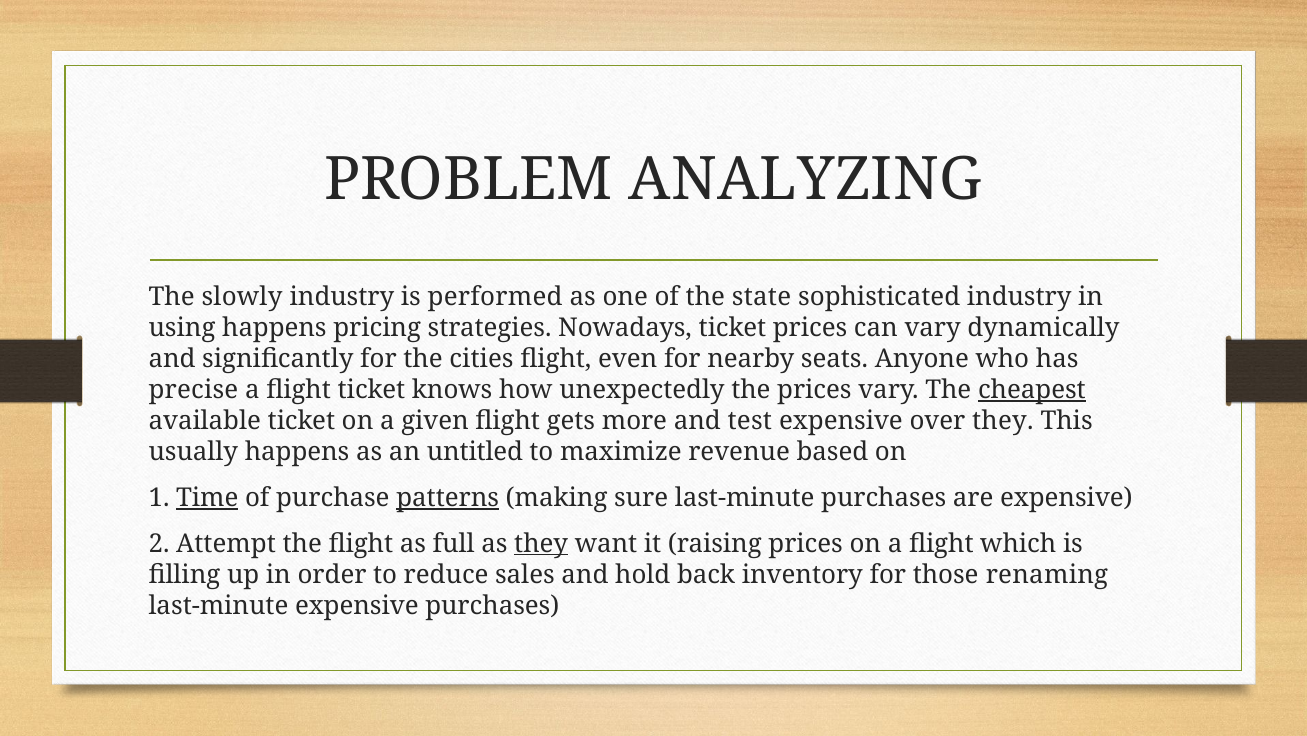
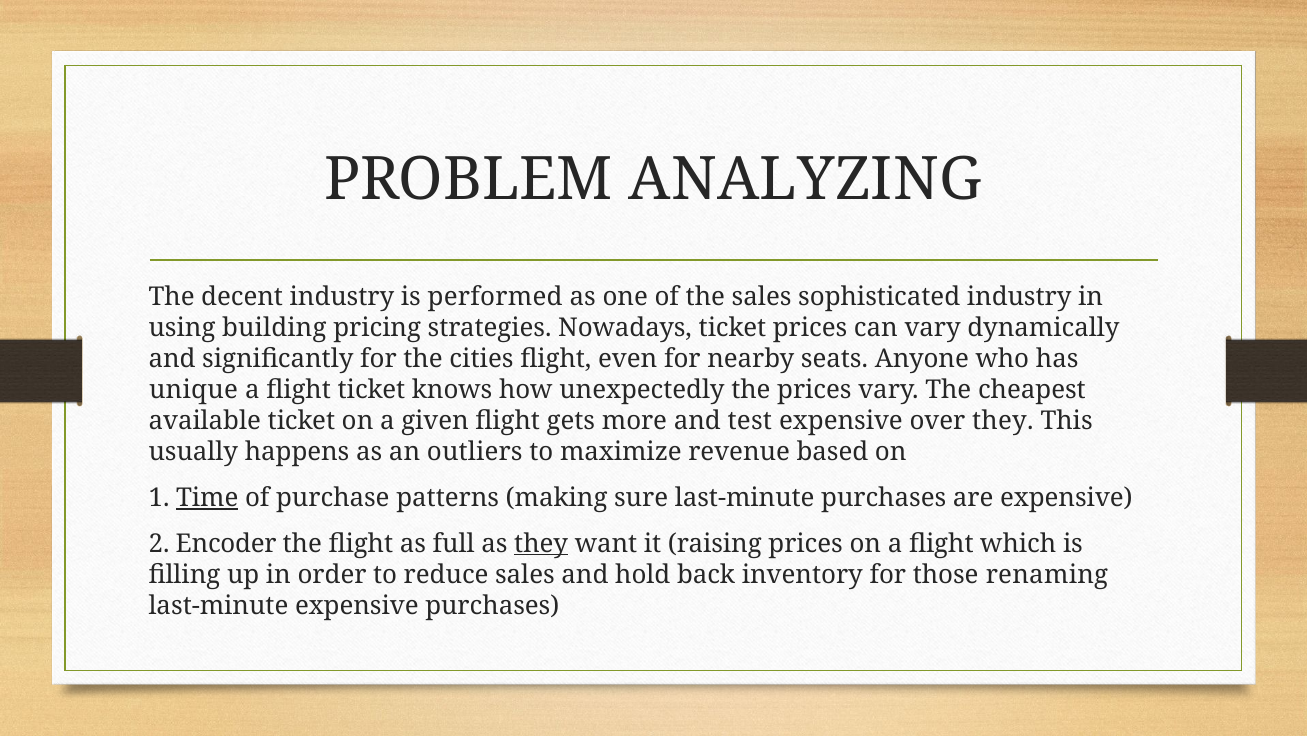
slowly: slowly -> decent (242, 296)
the state: state -> sales (762, 296)
using happens: happens -> building (274, 327)
precise: precise -> unique (193, 390)
cheapest underline: present -> none (1032, 390)
untitled: untitled -> outliers (475, 452)
patterns underline: present -> none (448, 497)
Attempt: Attempt -> Encoder (226, 543)
